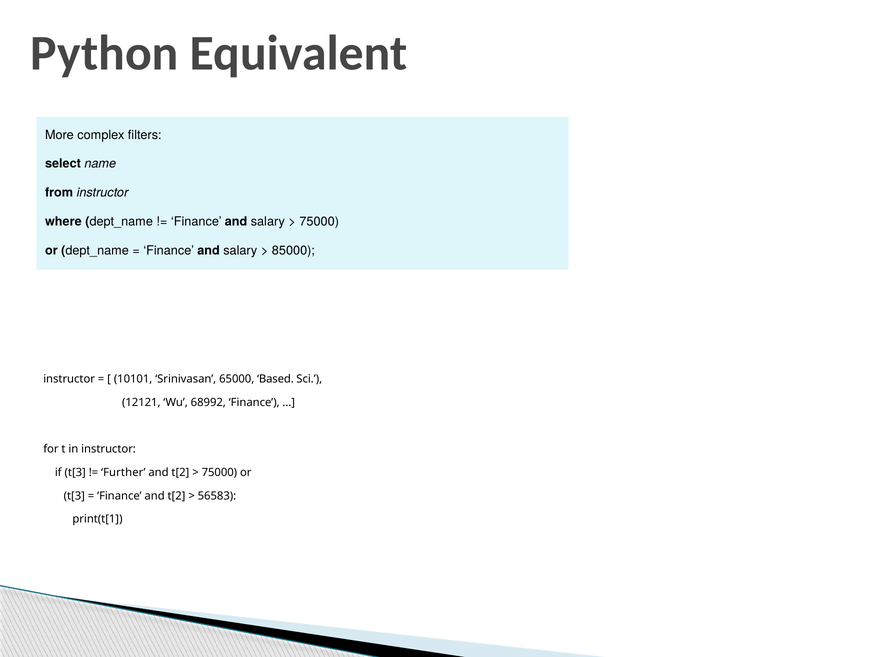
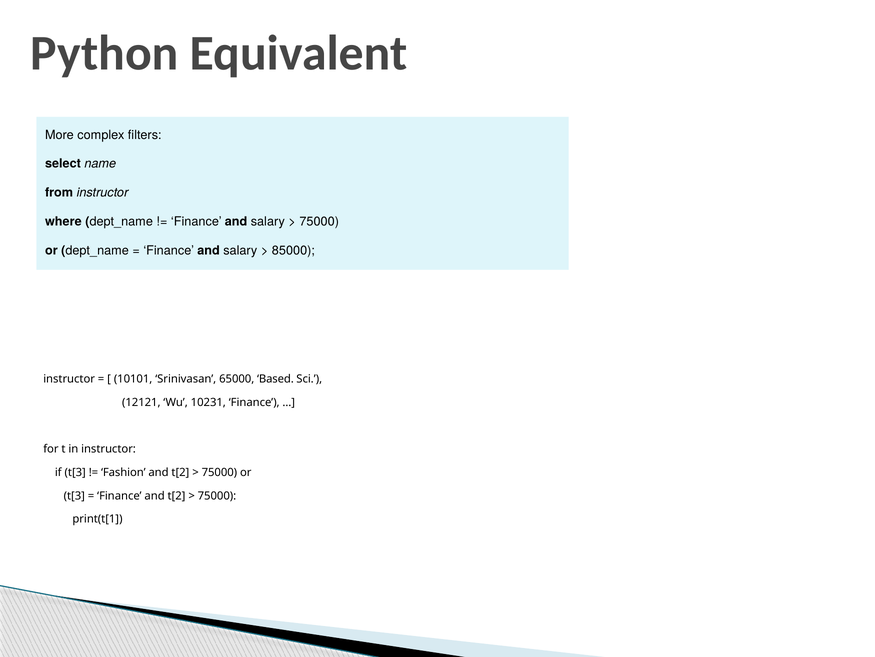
68992: 68992 -> 10231 (208, 402)
Further: Further -> Fashion (123, 472)
56583: 56583 -> 75000 (217, 495)
